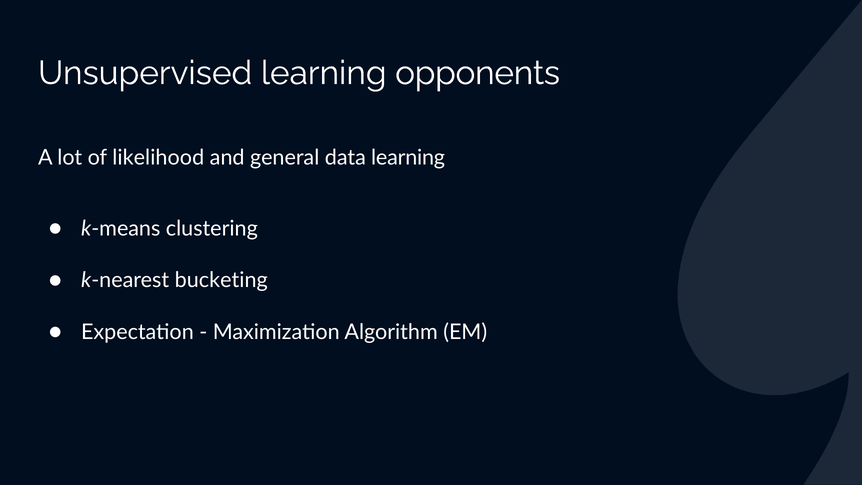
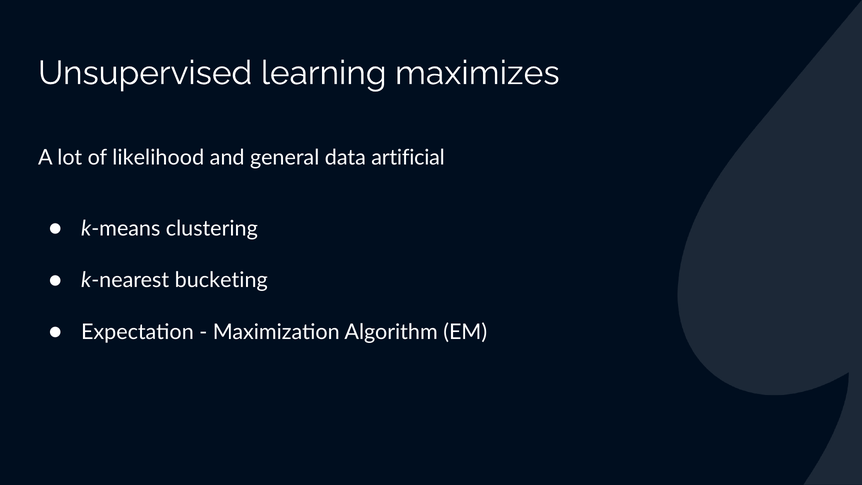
opponents: opponents -> maximizes (477, 73)
data learning: learning -> artificial (408, 158)
